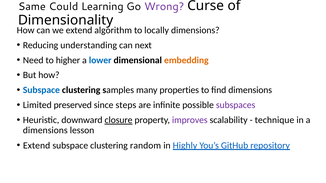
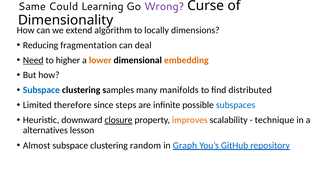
understanding: understanding -> fragmentation (89, 45)
next: next -> deal (143, 45)
Need underline: none -> present (33, 60)
lower colour: blue -> orange (100, 60)
properties: properties -> manifolds (179, 90)
find dimensions: dimensions -> distributed (250, 90)
preserved: preserved -> therefore (73, 105)
subspaces colour: purple -> blue (236, 105)
improves colour: purple -> orange (190, 120)
dimensions: dimensions -> alternatives (45, 131)
Extend: Extend -> Almost (37, 146)
Highly: Highly -> Graph (185, 146)
